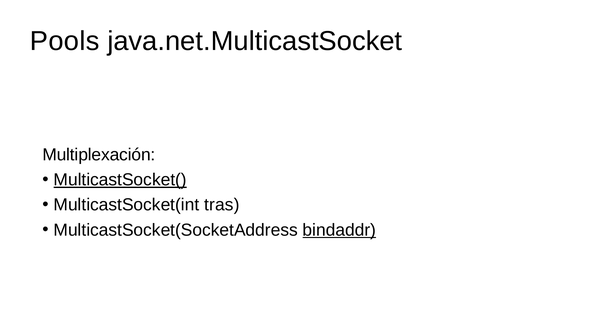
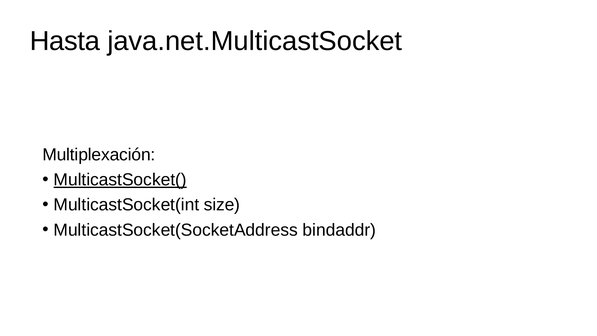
Pools: Pools -> Hasta (65, 41)
tras: tras -> size (222, 205)
bindaddr underline: present -> none (339, 230)
